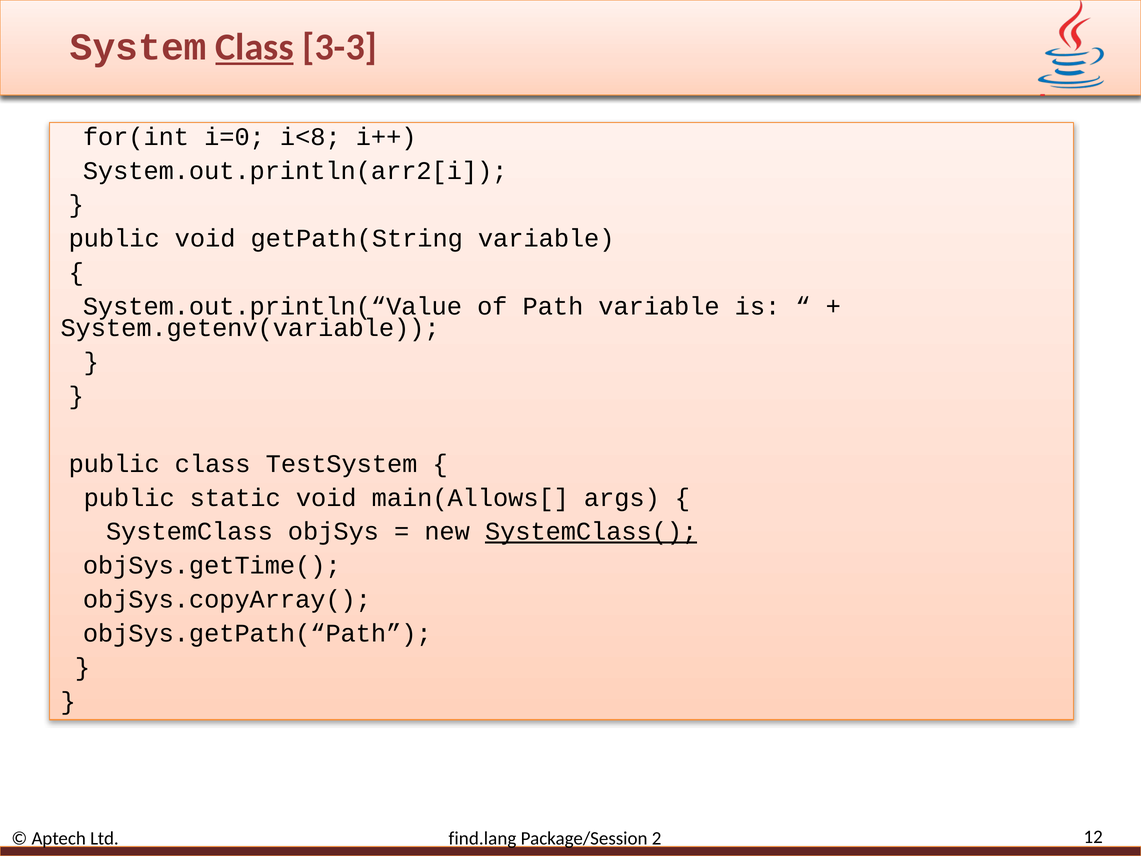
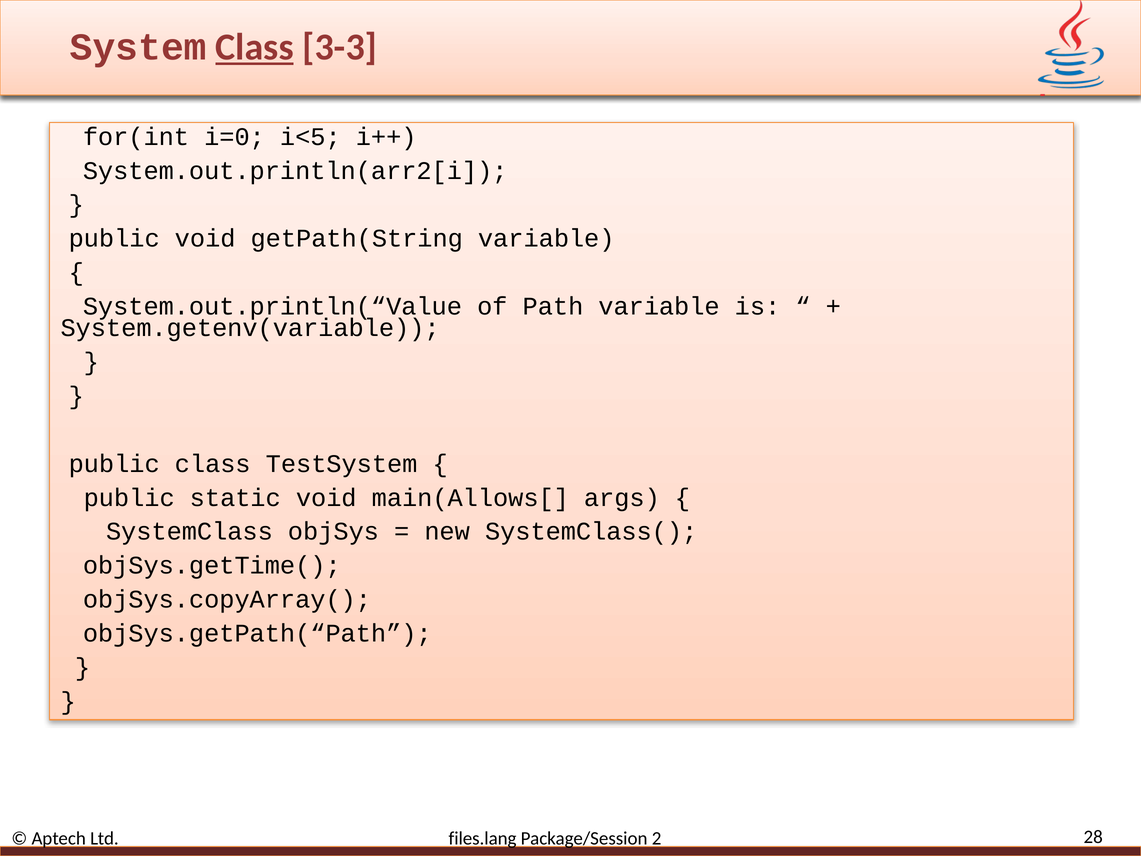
i<8: i<8 -> i<5 (310, 137)
SystemClass( underline: present -> none (591, 531)
find.lang: find.lang -> files.lang (483, 838)
12: 12 -> 28 (1093, 837)
